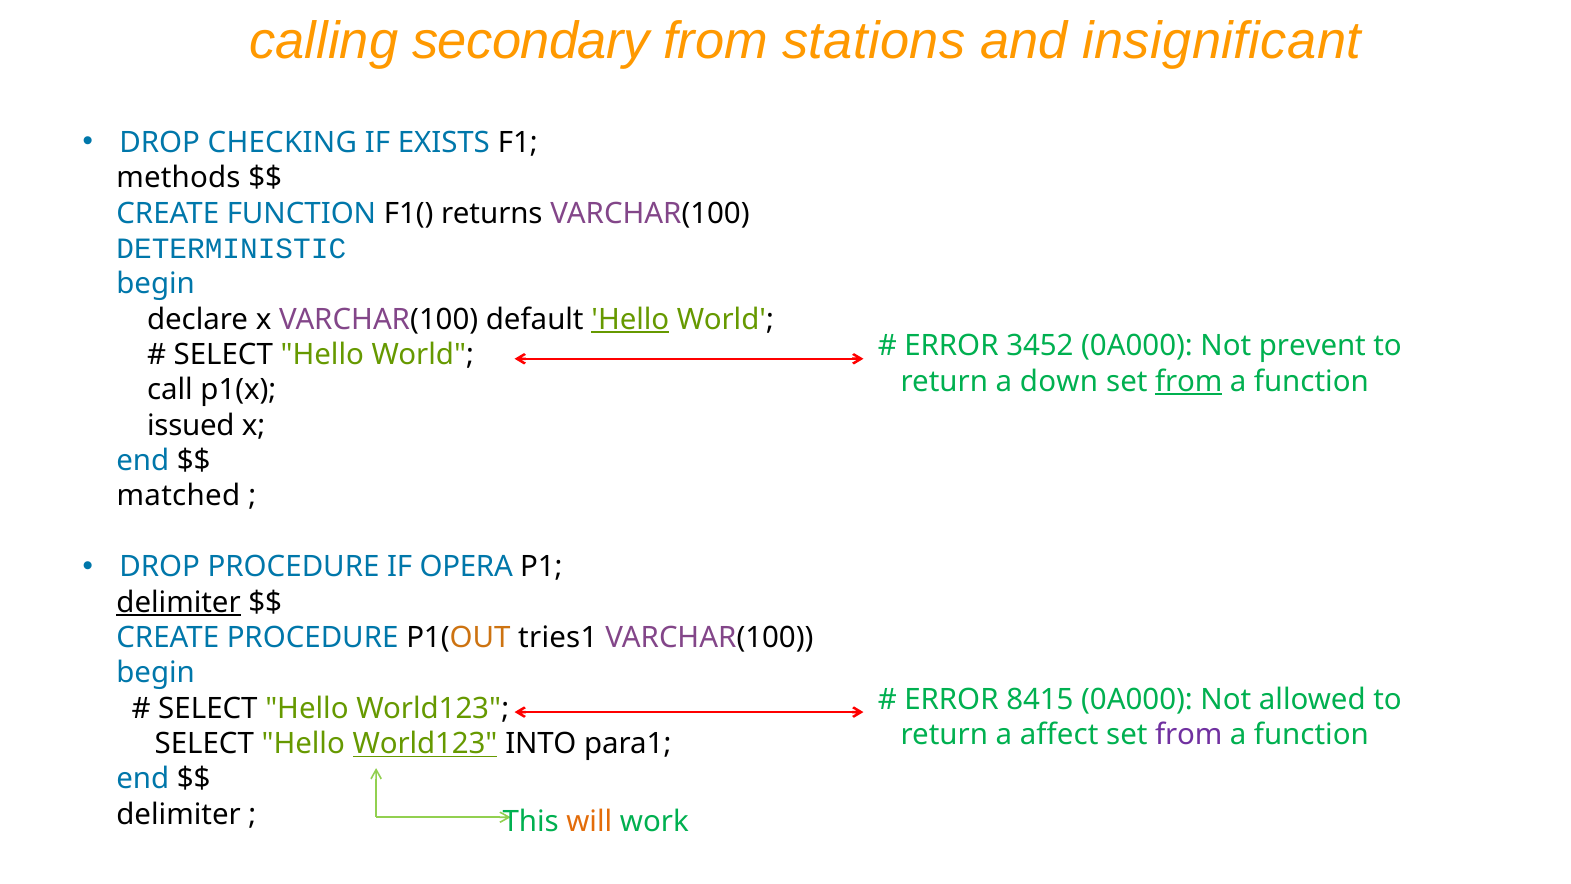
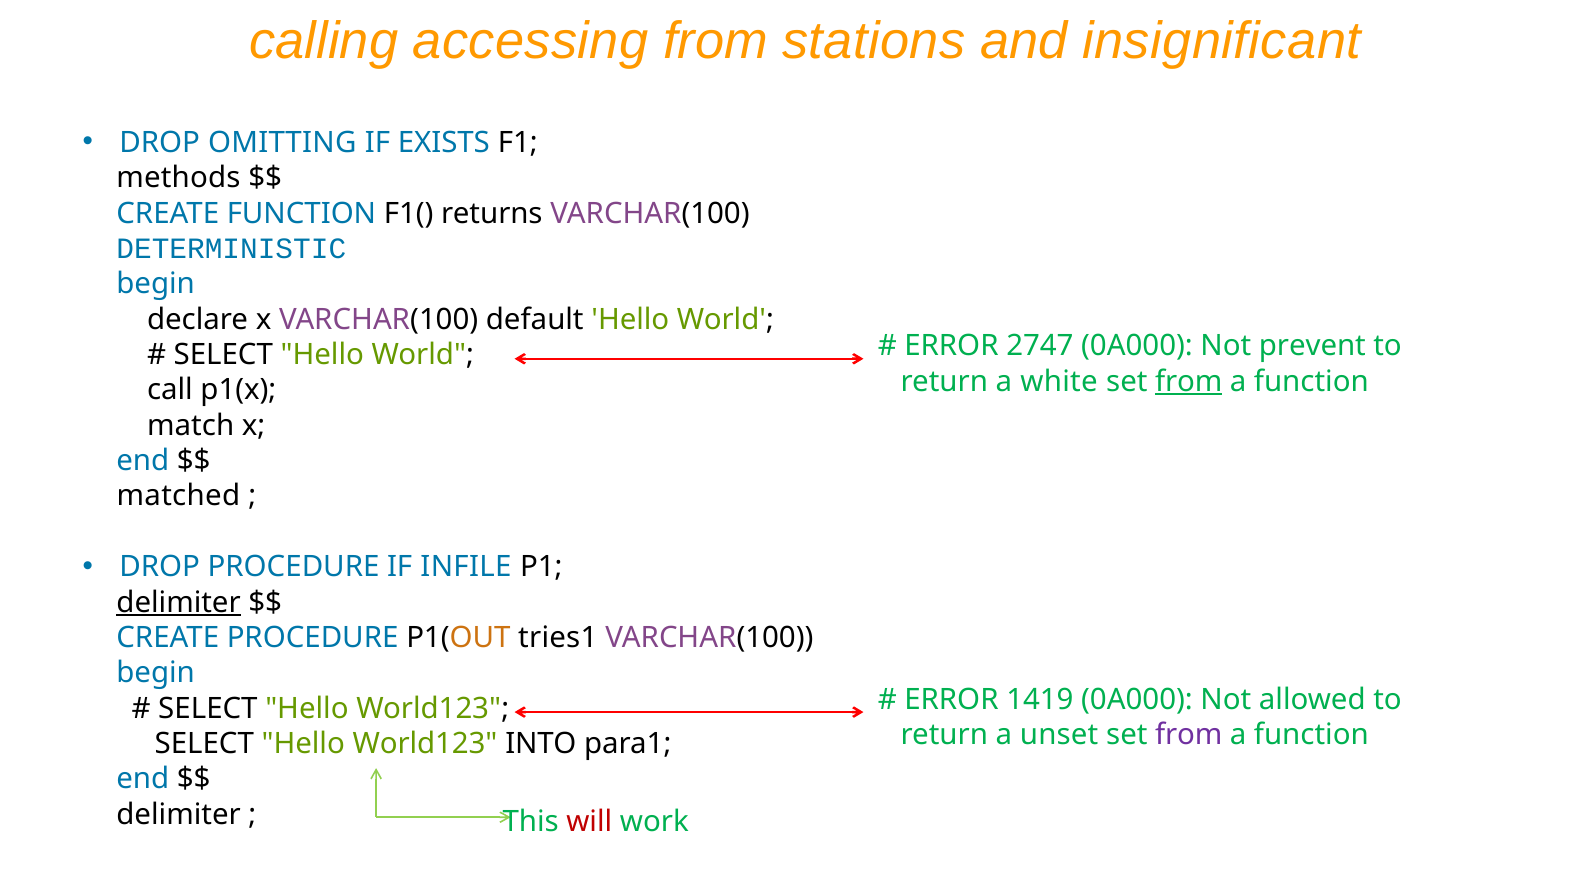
secondary: secondary -> accessing (531, 41)
CHECKING: CHECKING -> OMITTING (282, 143)
Hello underline: present -> none (630, 319)
3452: 3452 -> 2747 (1040, 346)
down: down -> white (1059, 381)
issued: issued -> match (191, 425)
OPERA: OPERA -> INFILE (466, 567)
8415: 8415 -> 1419 (1040, 699)
affect: affect -> unset (1059, 735)
World123 underline: present -> none (425, 743)
will colour: orange -> red (589, 822)
